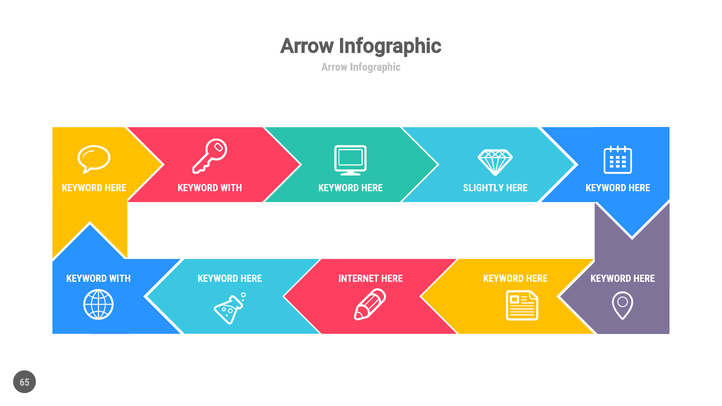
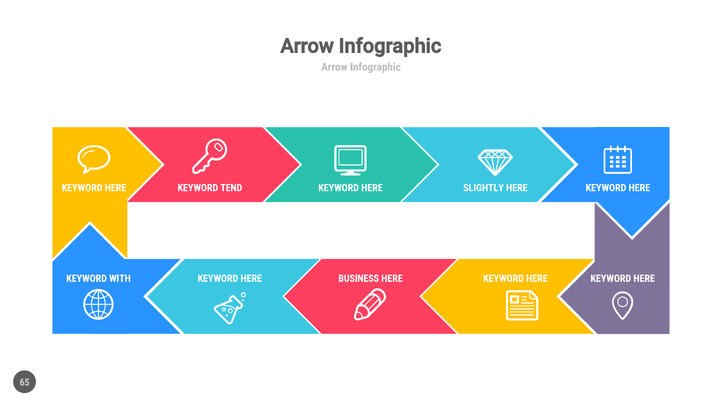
WITH: WITH -> TEND (231, 188)
INTERNET: INTERNET -> BUSINESS (359, 279)
